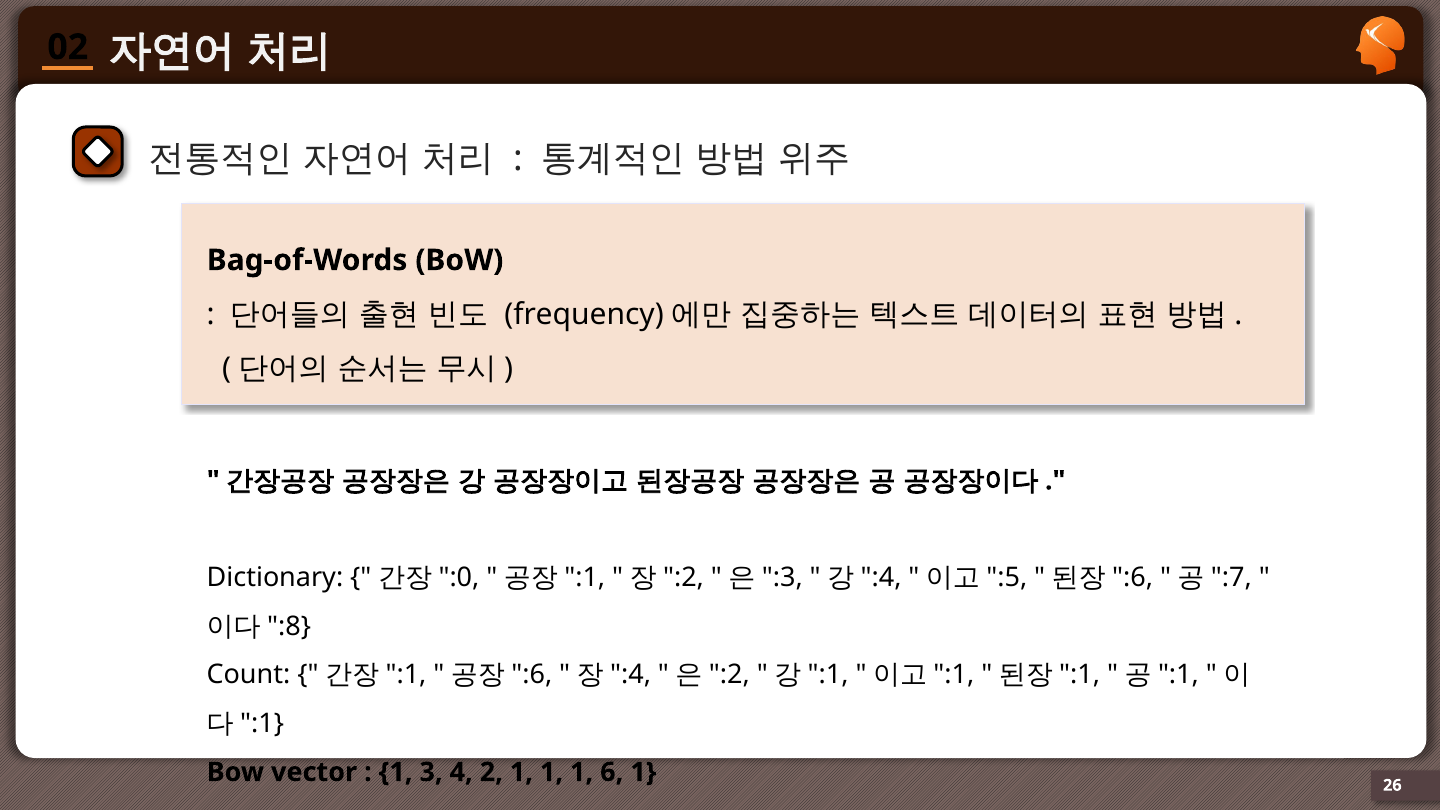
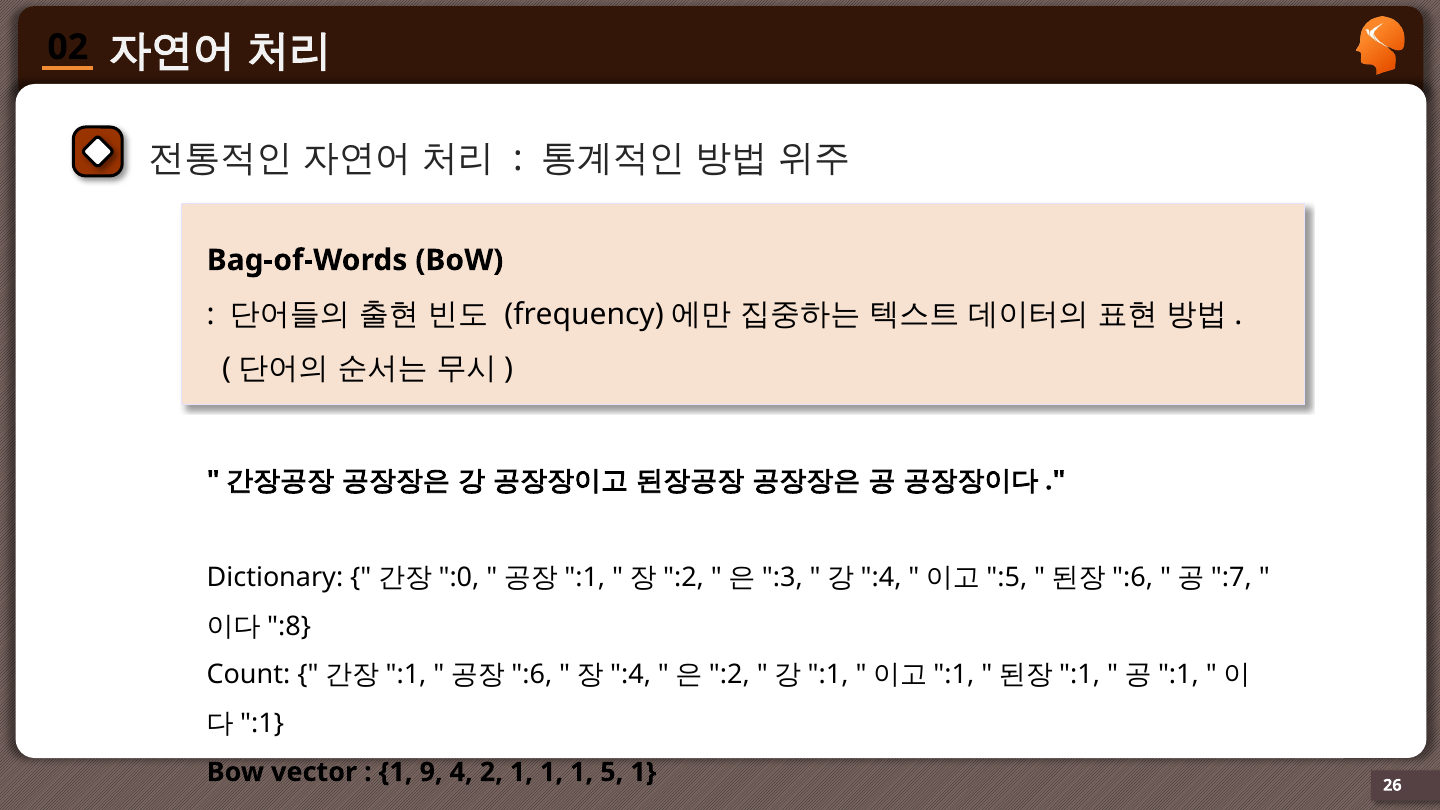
3: 3 -> 9 (431, 772)
6: 6 -> 5 (612, 772)
